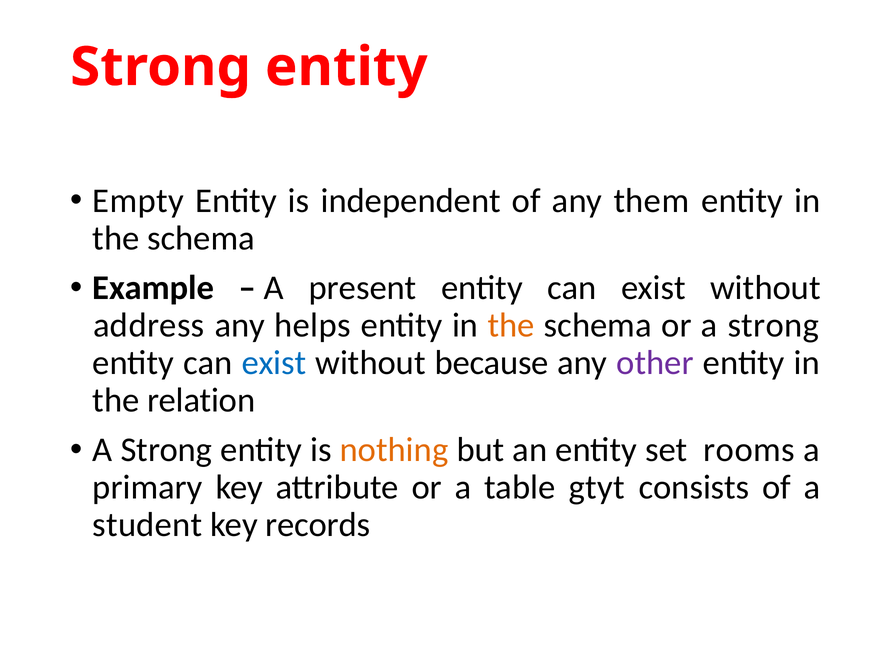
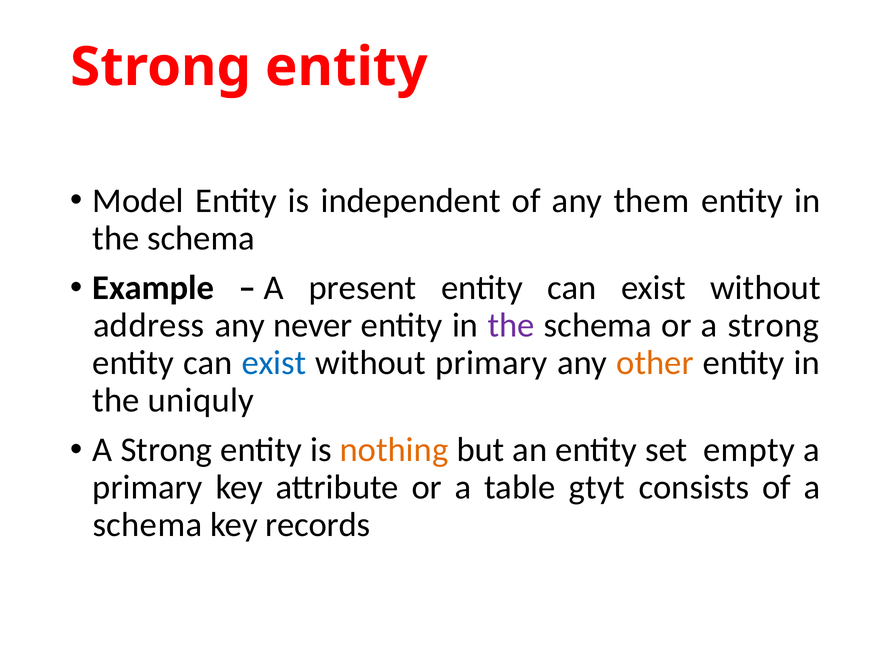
Empty: Empty -> Model (138, 201)
helps: helps -> never (313, 326)
the colour: orange -> purple (511, 326)
without because: because -> primary (491, 363)
other colour: purple -> orange (655, 363)
relation: relation -> uniquly (201, 400)
rooms: rooms -> empty (749, 450)
student: student -> schema (147, 525)
